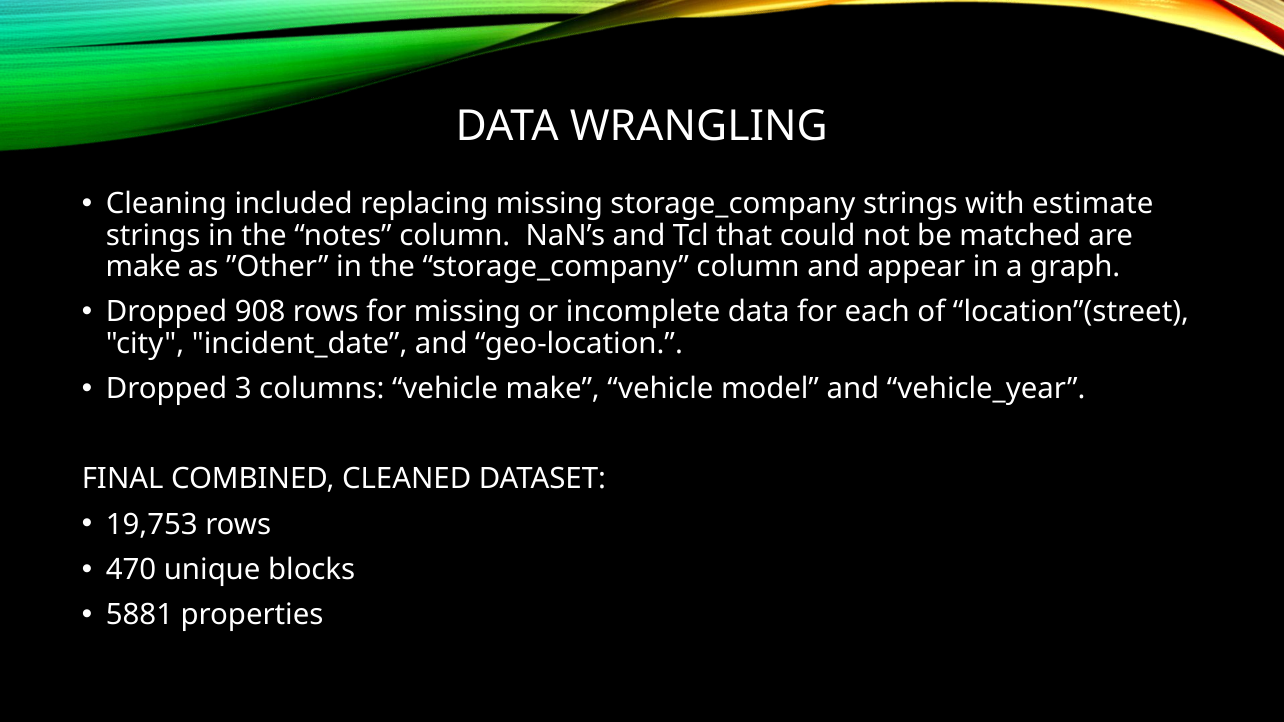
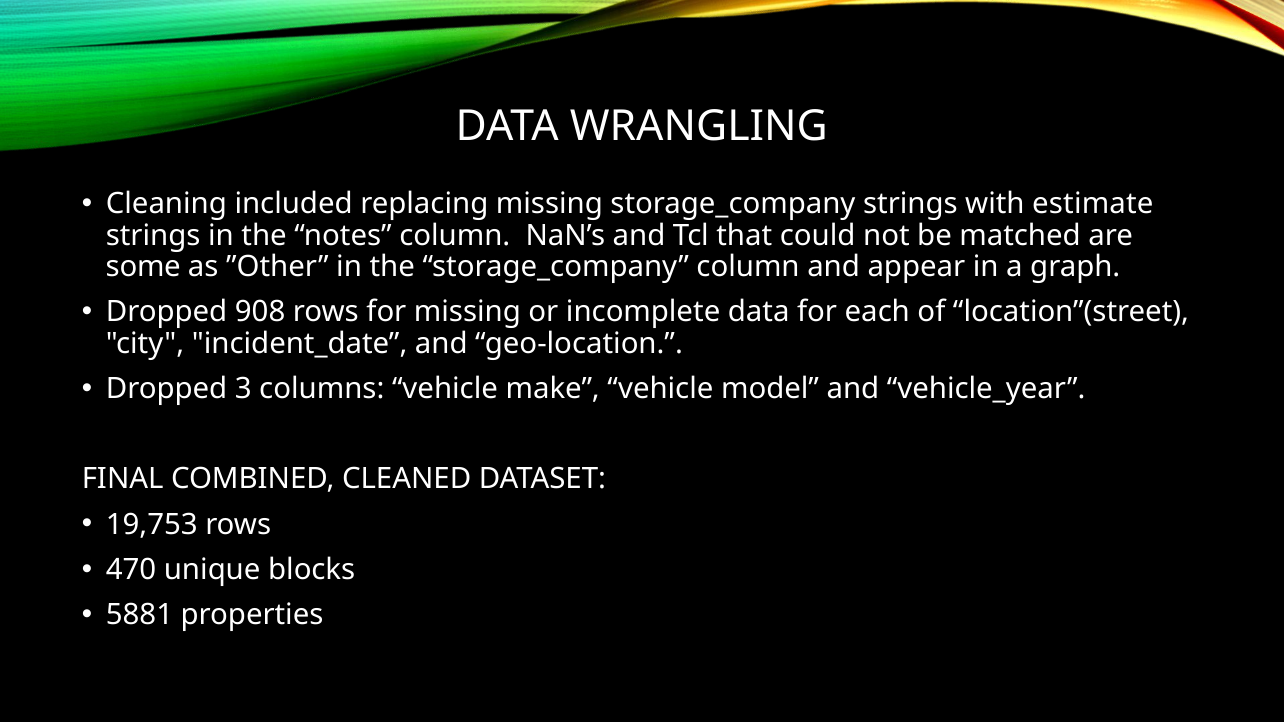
make: make -> some (143, 267)
